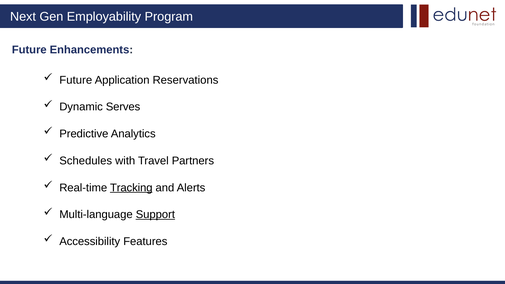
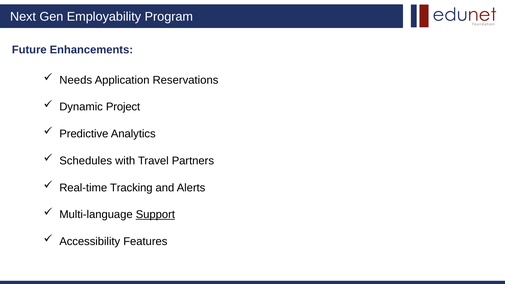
Future: Future -> Needs (76, 80)
Serves: Serves -> Project (123, 107)
Tracking underline: present -> none (131, 188)
